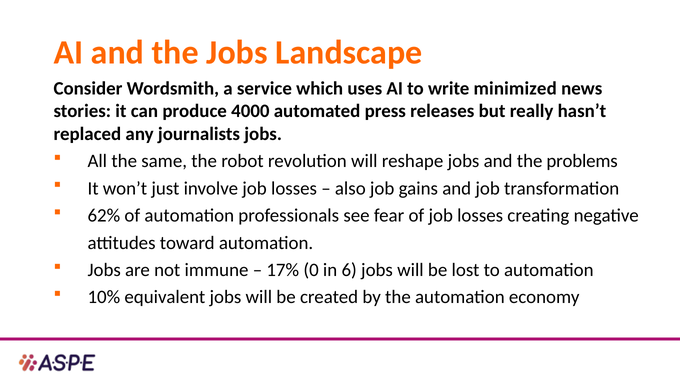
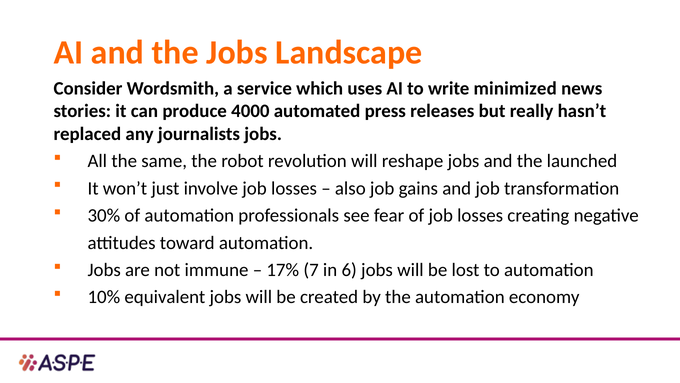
problems: problems -> launched (582, 161)
62%: 62% -> 30% (104, 215)
0: 0 -> 7 (311, 270)
